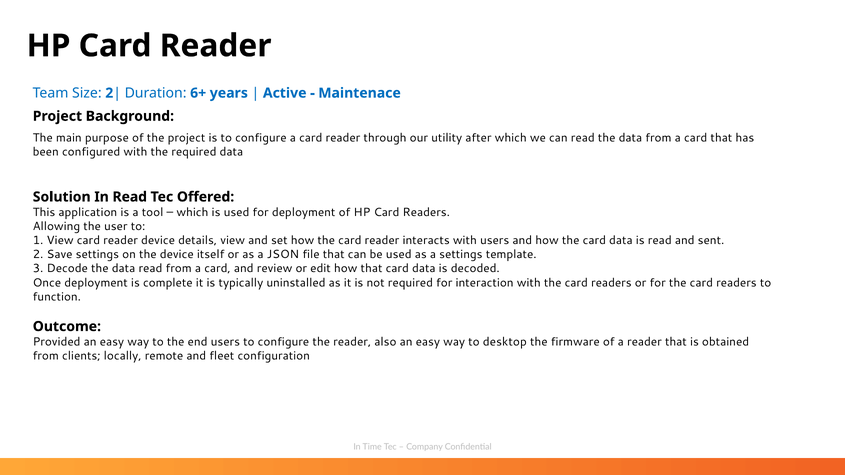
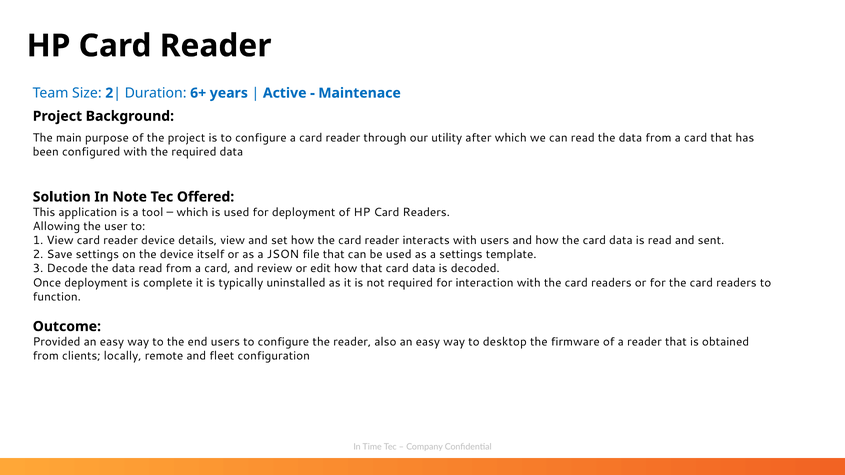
In Read: Read -> Note (130, 197)
